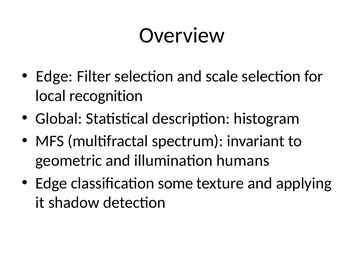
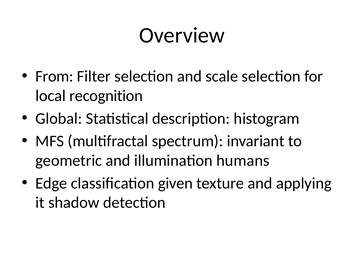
Edge: Edge -> From (54, 76)
some: some -> given (175, 183)
